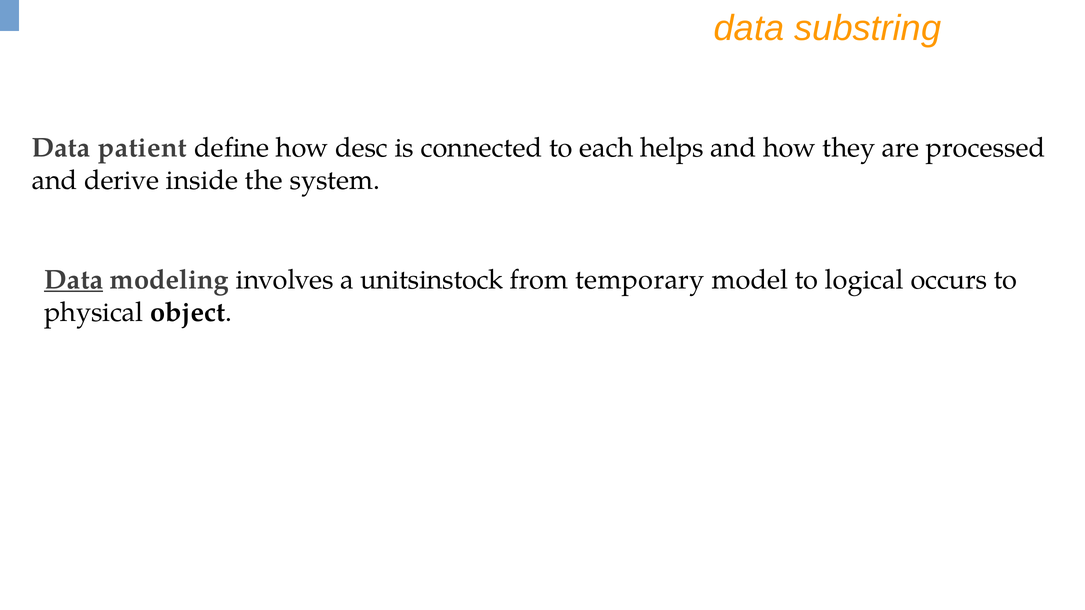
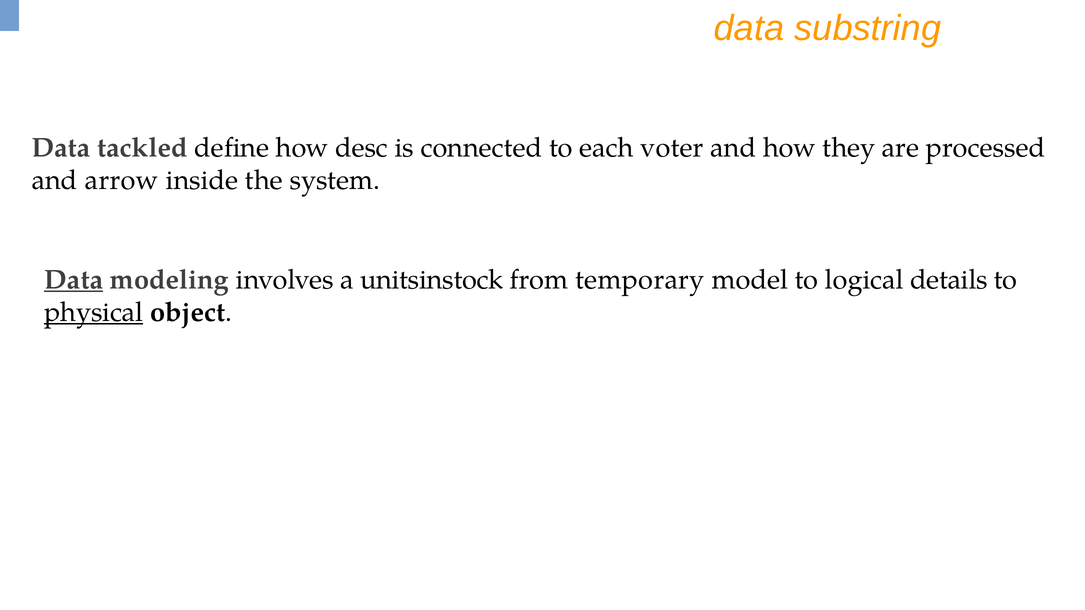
patient: patient -> tackled (143, 148)
helps: helps -> voter (672, 148)
derive: derive -> arrow (121, 180)
occurs: occurs -> details (949, 280)
physical underline: none -> present (94, 312)
